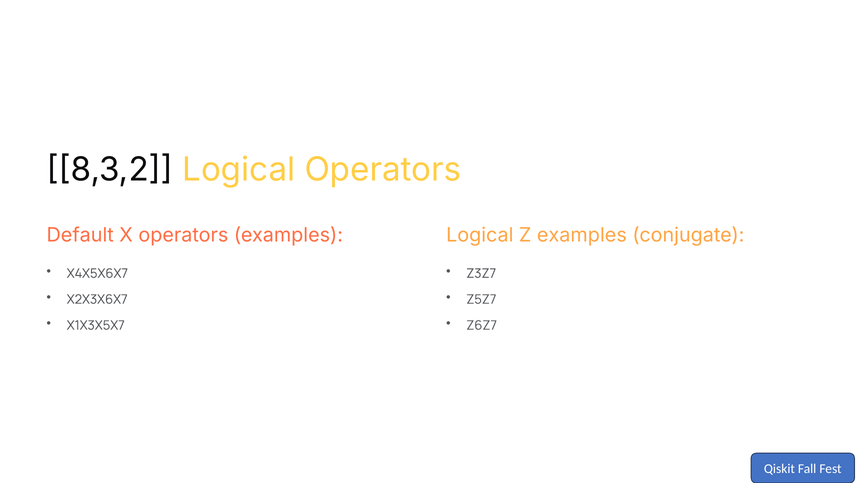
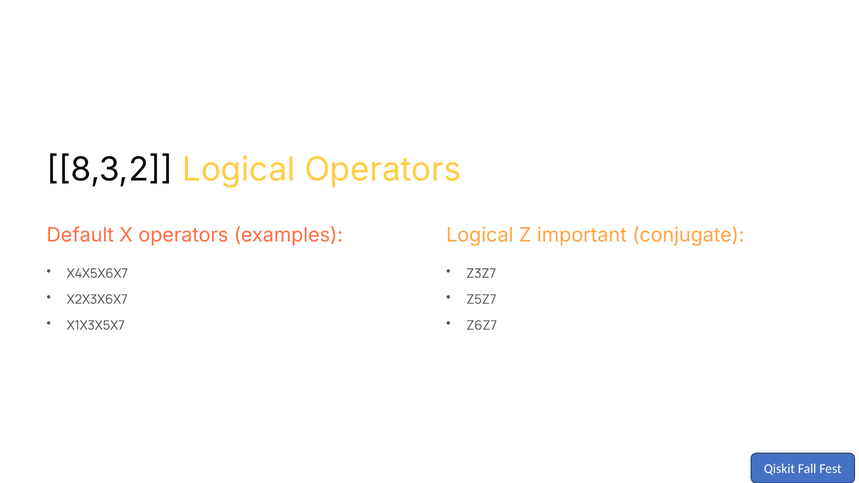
Z examples: examples -> important (582, 235)
